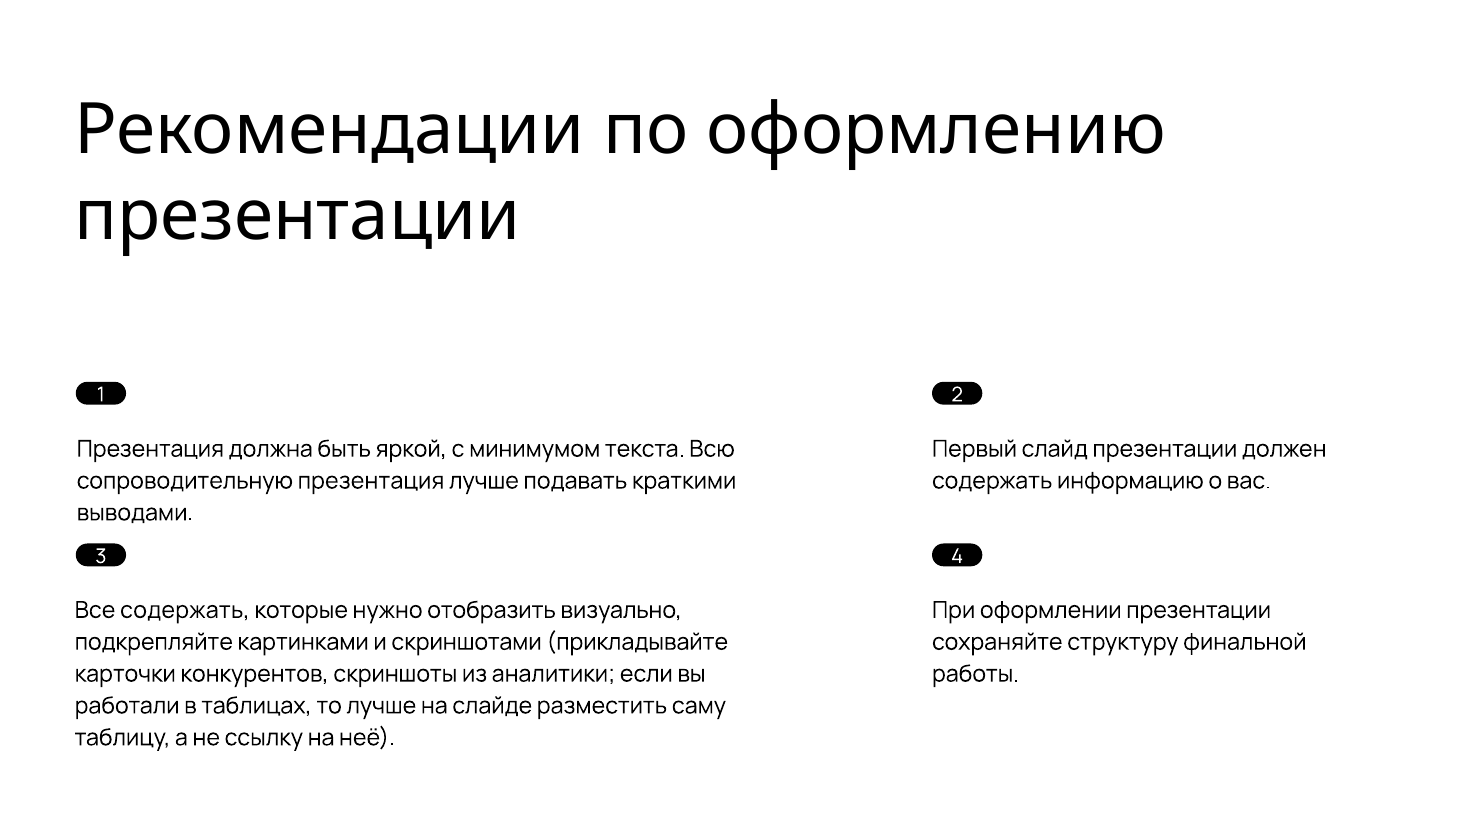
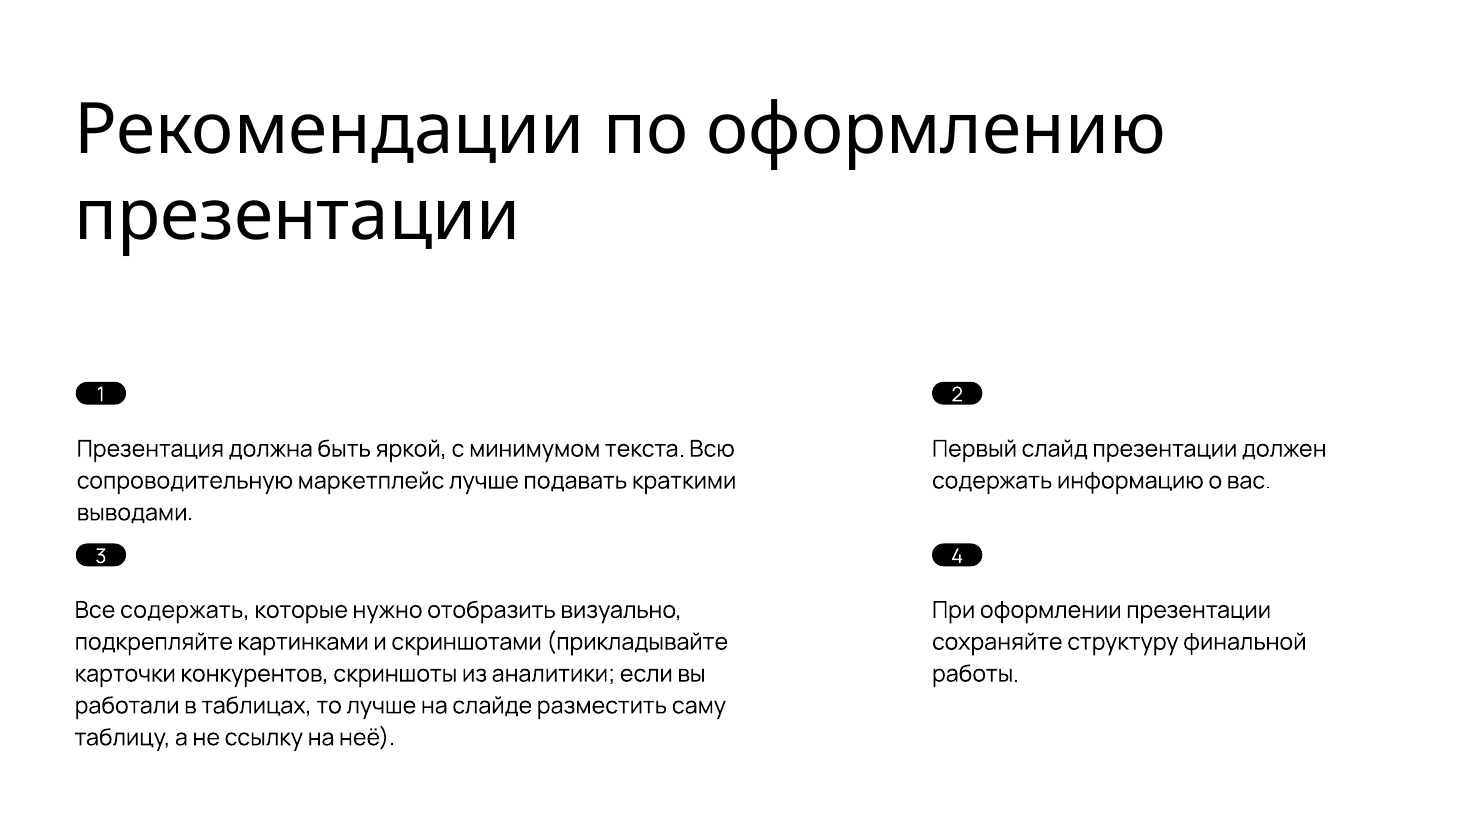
сопроводительную презентация: презентация -> маркетплейс (371, 481)
